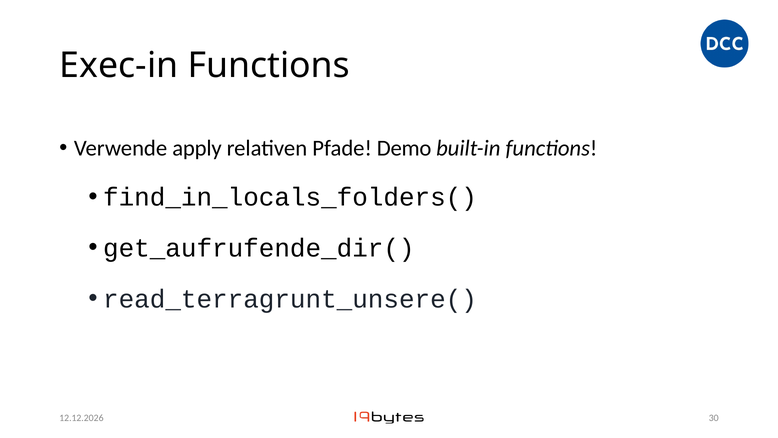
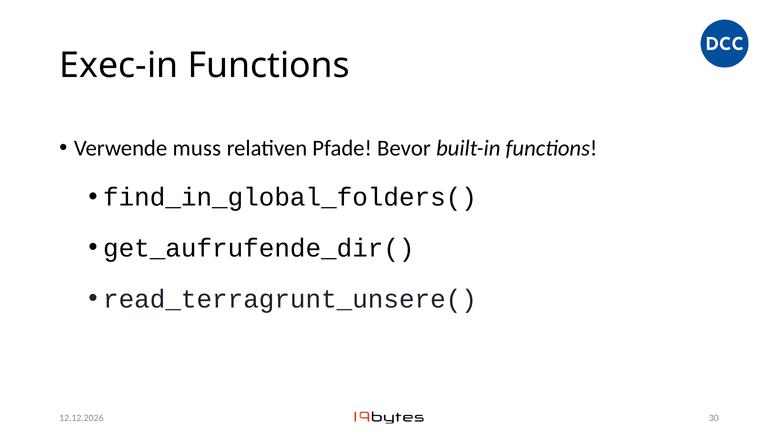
apply: apply -> muss (197, 148)
Demo: Demo -> Bevor (404, 148)
find_in_locals_folders(: find_in_locals_folders( -> find_in_global_folders( (290, 197)
